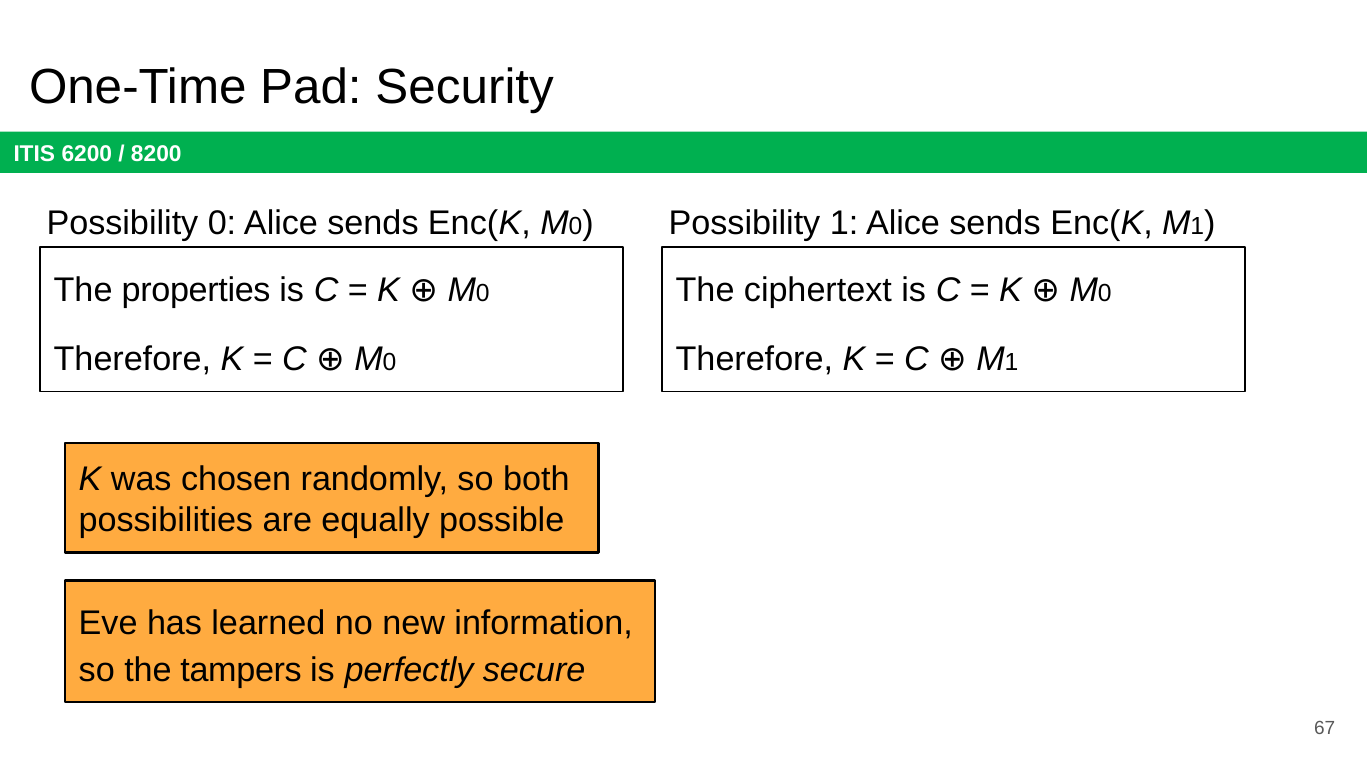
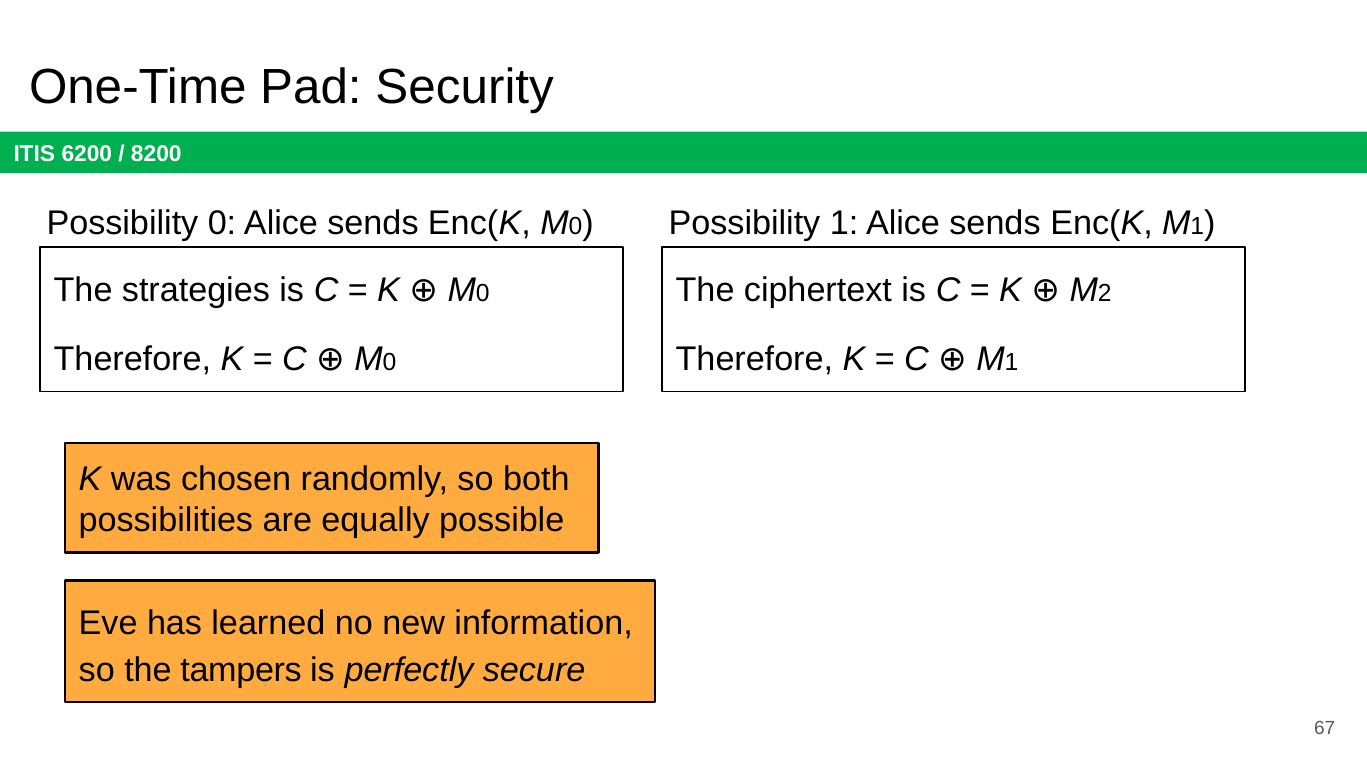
properties: properties -> strategies (196, 290)
0: 0 -> 2 (1105, 293)
